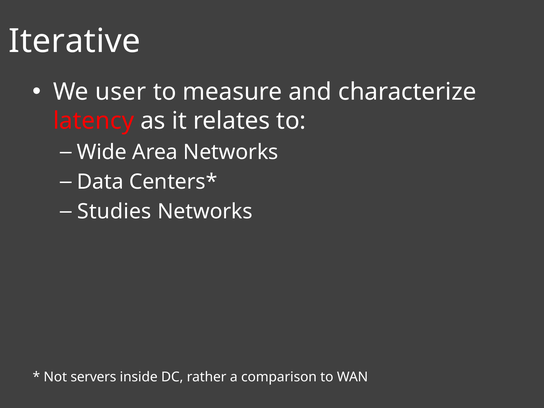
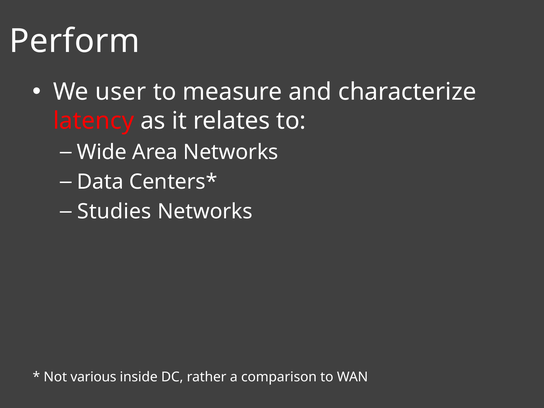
Iterative: Iterative -> Perform (75, 41)
servers: servers -> various (93, 377)
